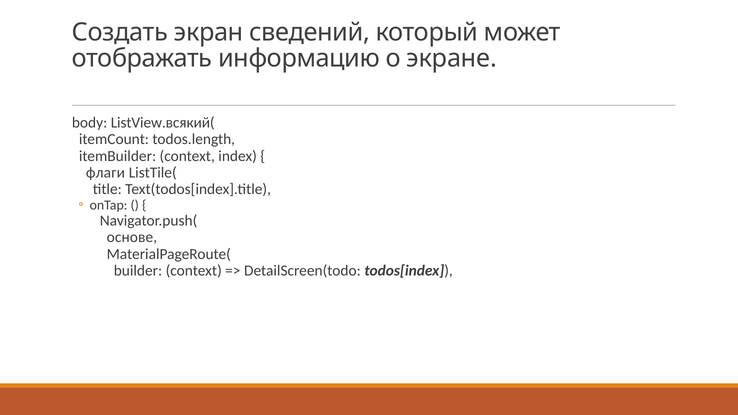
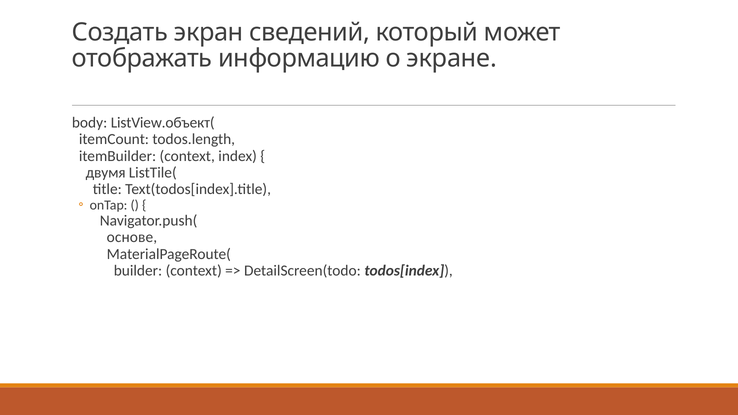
ListView.всякий(: ListView.всякий( -> ListView.объект( (163, 123)
флаги: флаги -> двумя (106, 173)
